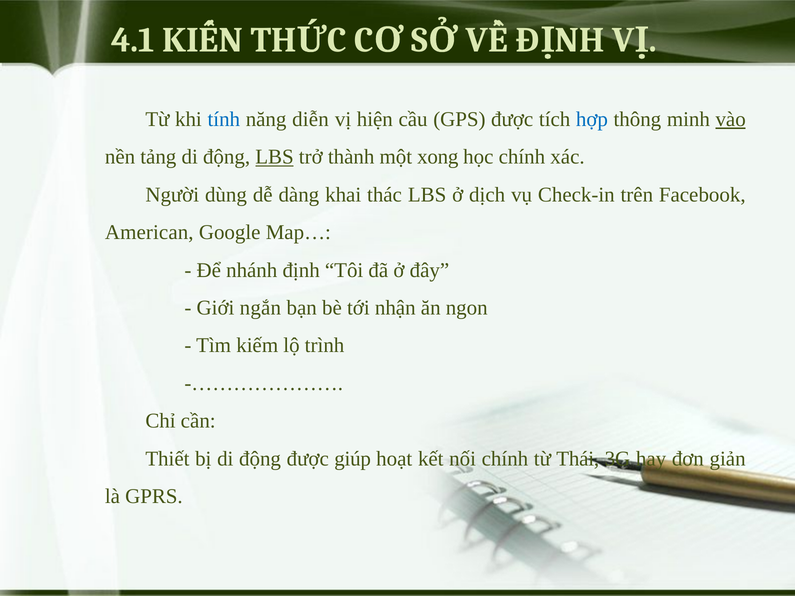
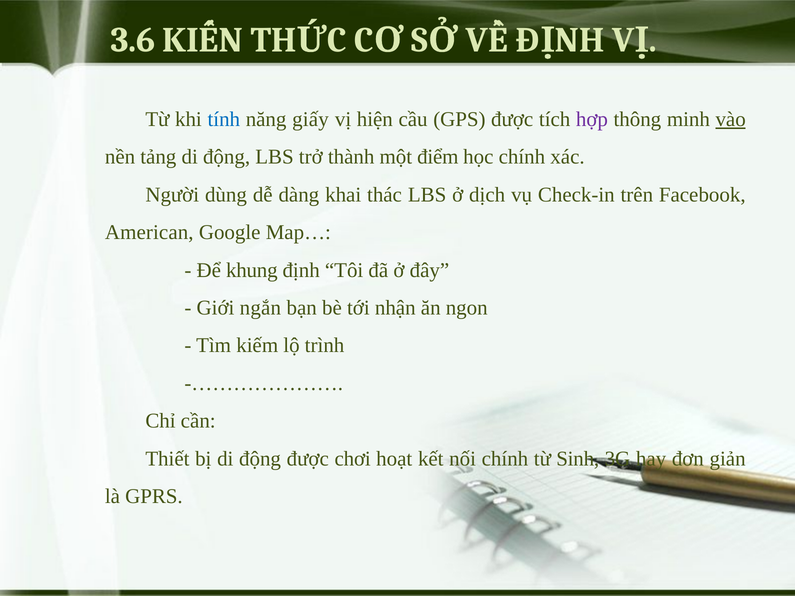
4.1: 4.1 -> 3.6 (133, 40)
diễn: diễn -> giấy (310, 119)
hợp colour: blue -> purple (592, 119)
LBS underline: present -> none (274, 157)
xong: xong -> điểm (438, 157)
nhánh: nhánh -> khung (252, 270)
giúp: giúp -> chơi (353, 459)
Thái: Thái -> Sinh (578, 459)
